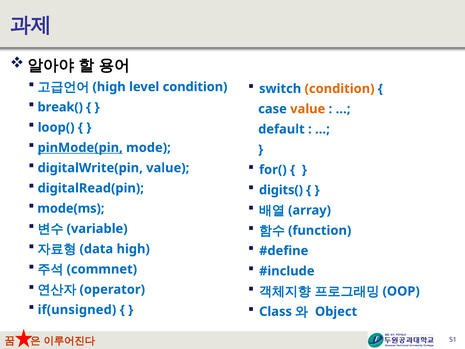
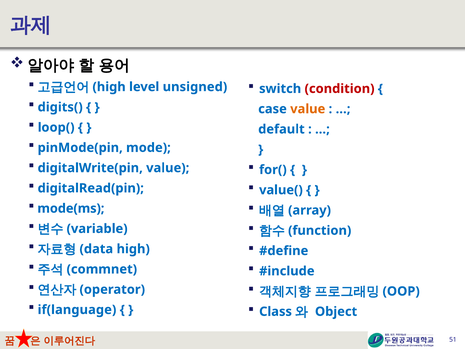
level condition: condition -> unsigned (195, 87)
condition colour: orange -> red (340, 89)
break(: break( -> digits( (60, 107)
pinMode(pin underline: present -> none (80, 148)
digits(: digits( -> value( (281, 190)
if(unsigned: if(unsigned -> if(language (77, 310)
